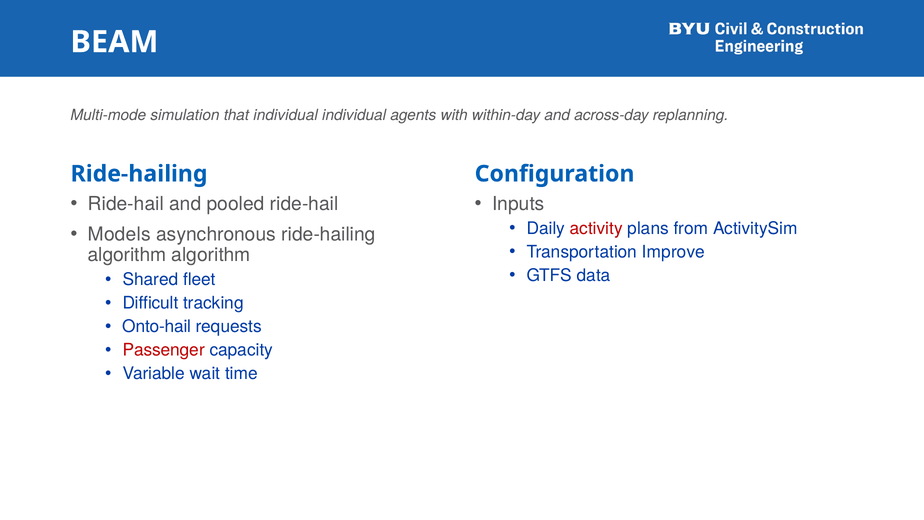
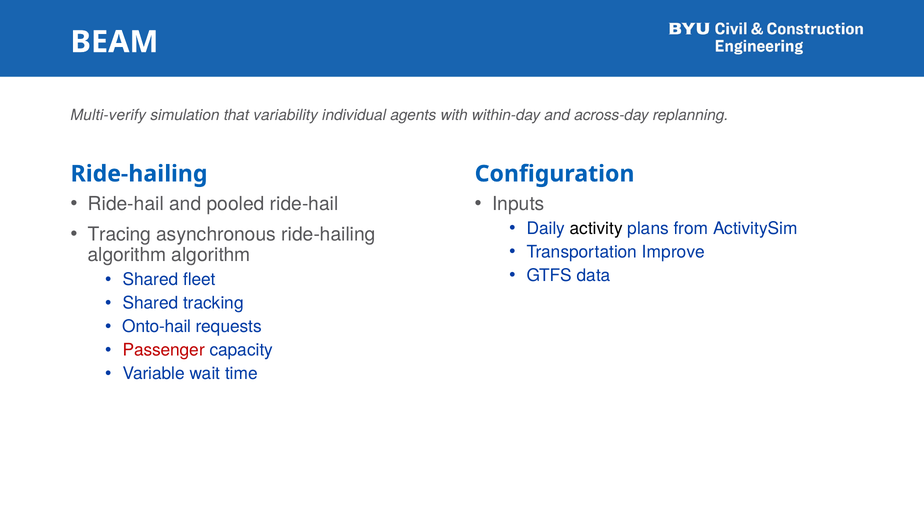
Multi-mode: Multi-mode -> Multi-verify (108, 115)
that individual: individual -> variability (286, 115)
activity colour: red -> black (596, 228)
Models: Models -> Tracing (119, 234)
Difficult: Difficult -> Shared (150, 303)
